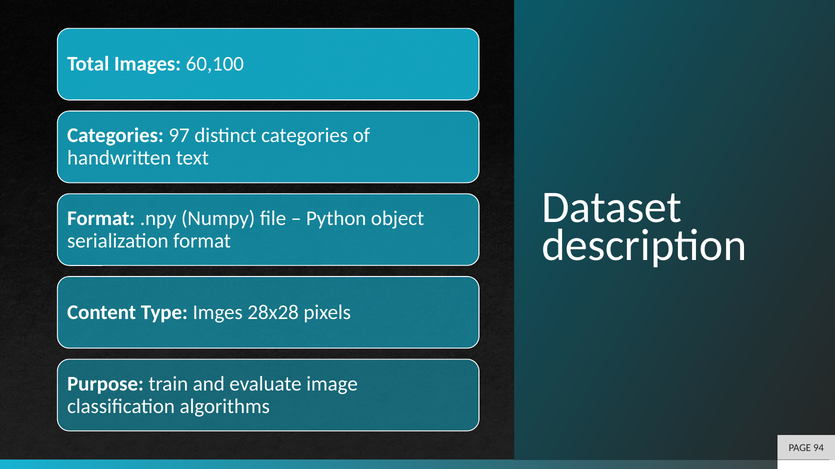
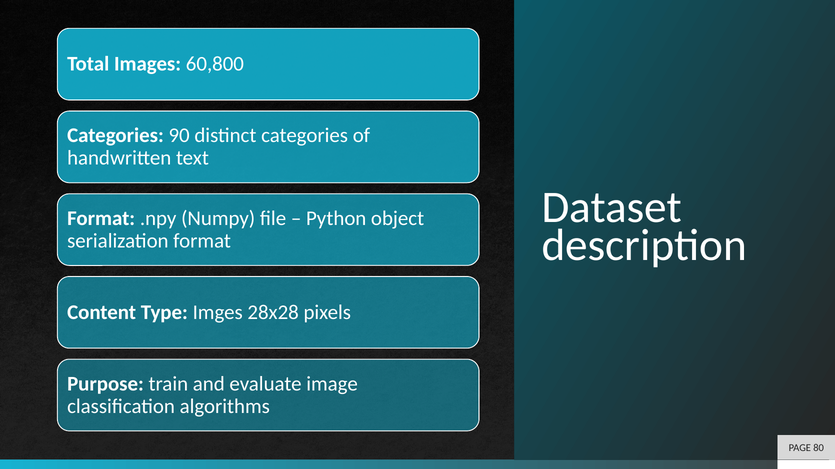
60,100: 60,100 -> 60,800 (215, 64)
97: 97 -> 90 (179, 136)
94: 94 -> 80 (819, 449)
